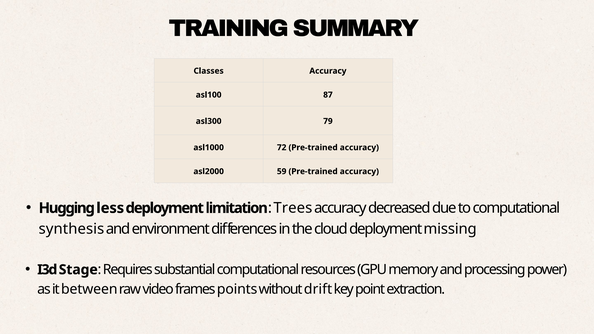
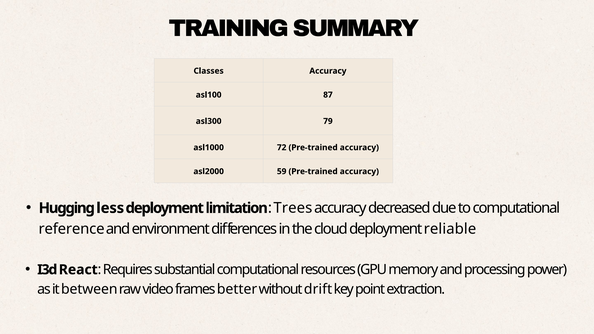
synthesis: synthesis -> reference (72, 229)
missing: missing -> reliable (450, 229)
Stage: Stage -> React (78, 270)
points: points -> better (237, 289)
